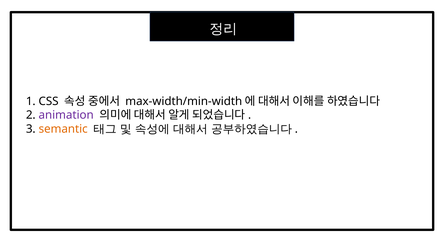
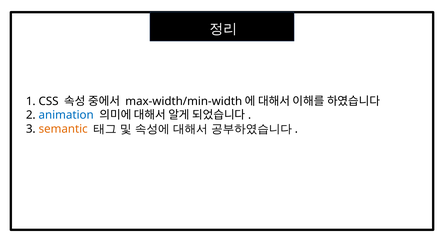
animation colour: purple -> blue (66, 115)
